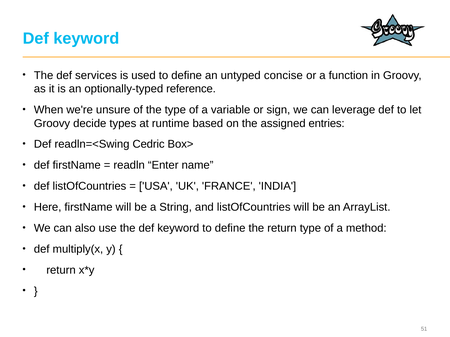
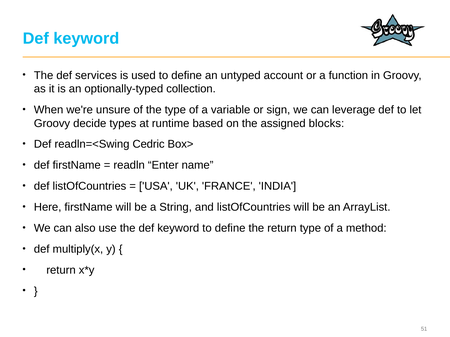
concise: concise -> account (283, 75)
reference: reference -> collection (191, 89)
entries: entries -> blocks (326, 123)
